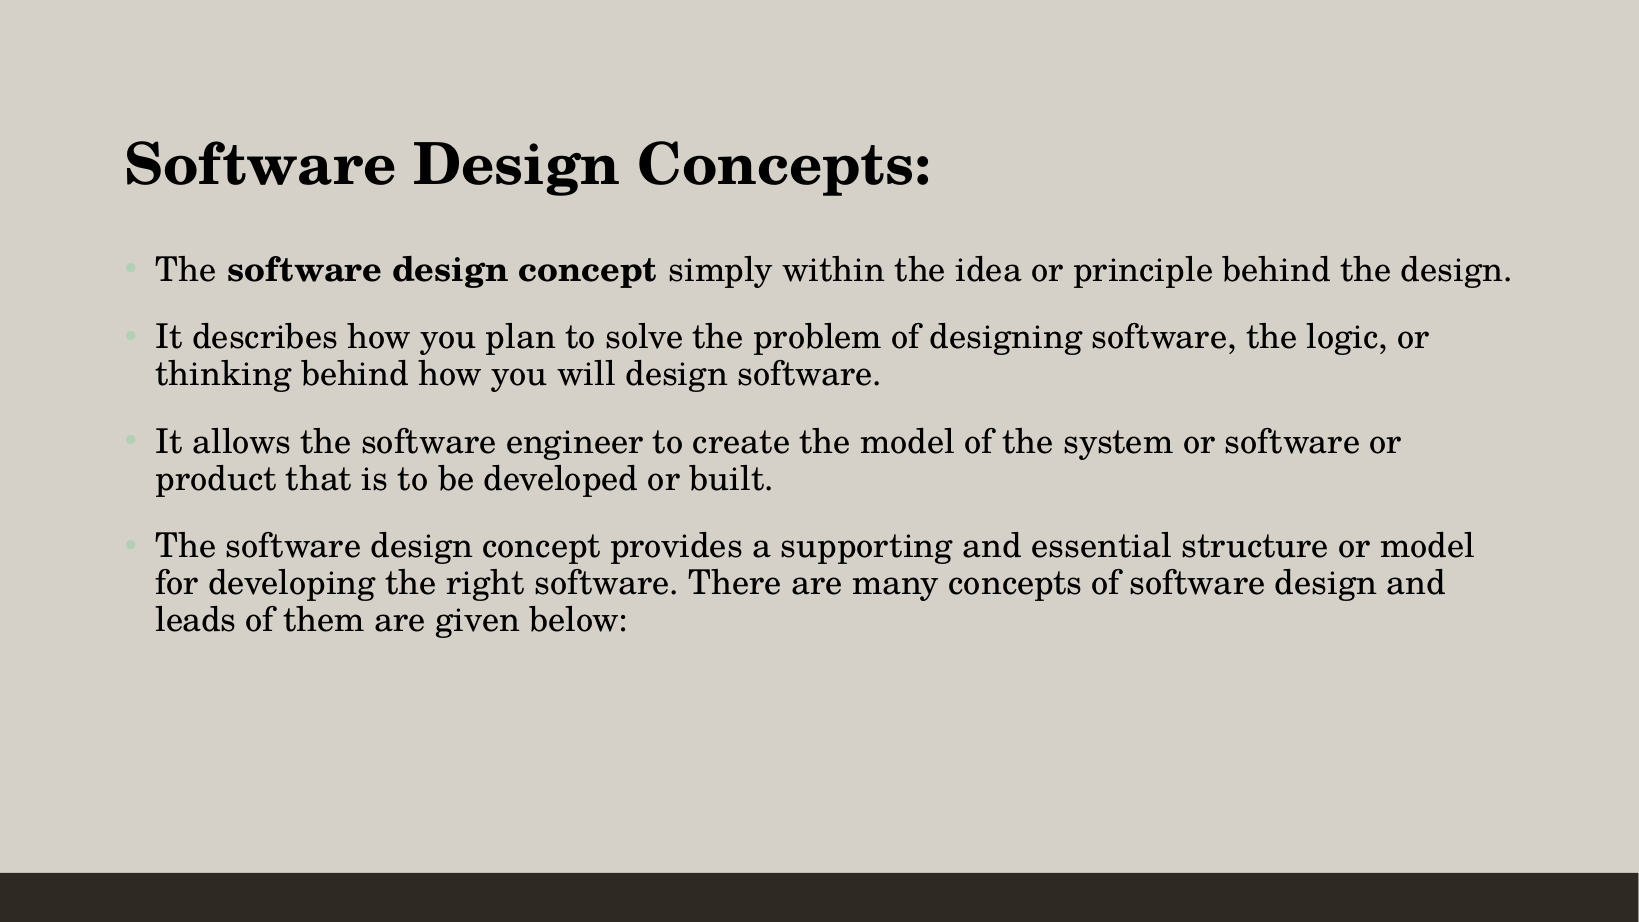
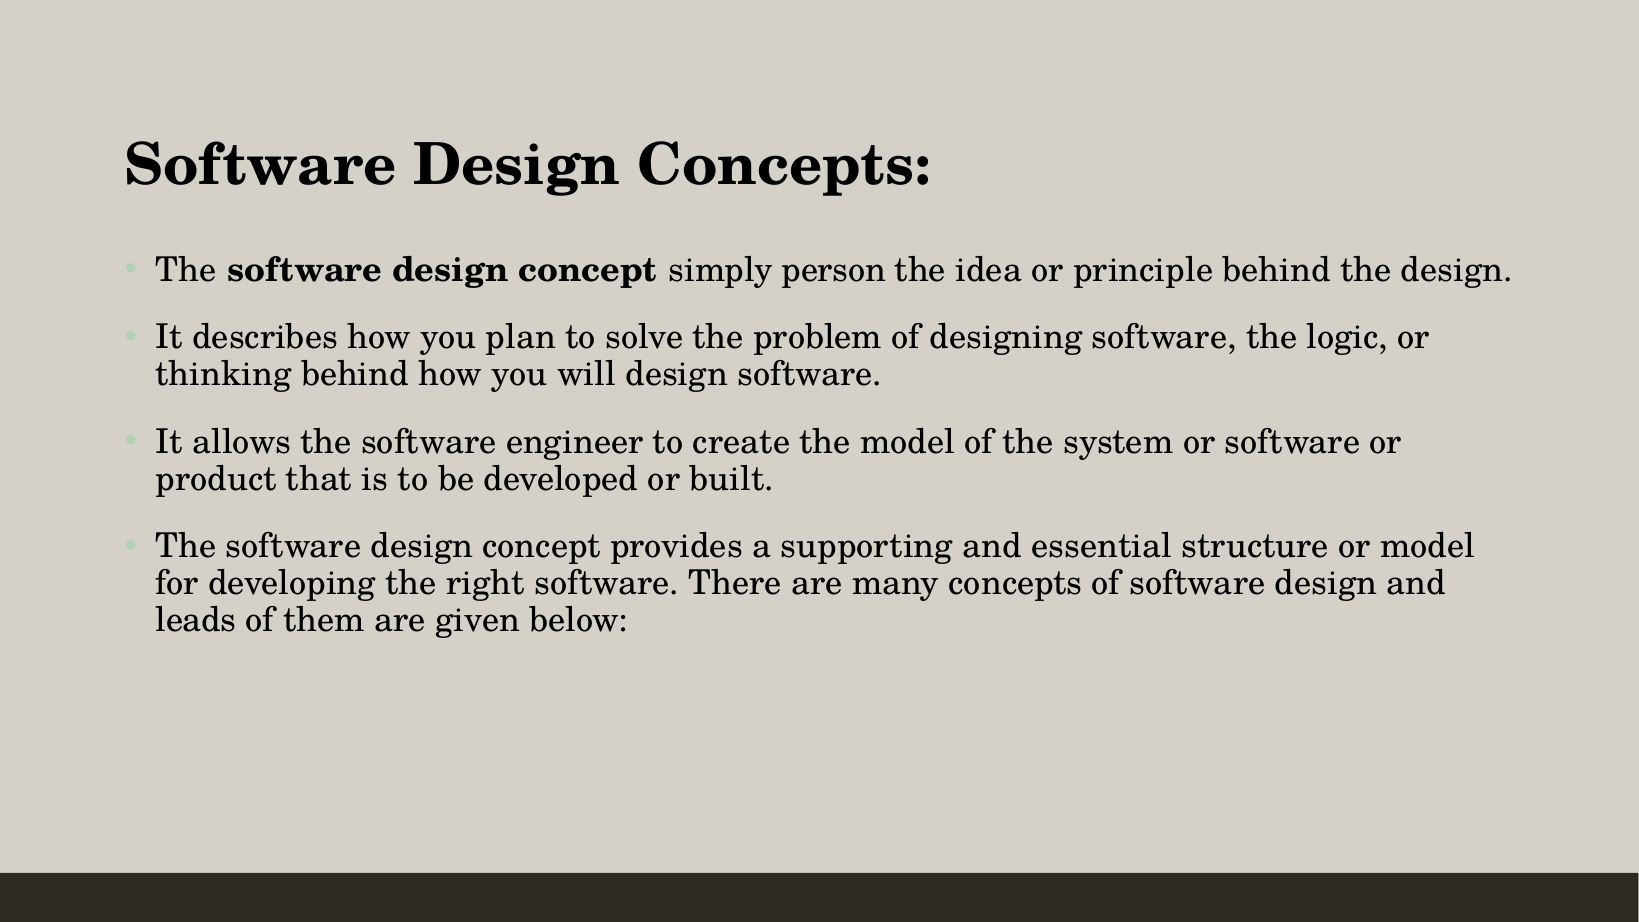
within: within -> person (834, 270)
